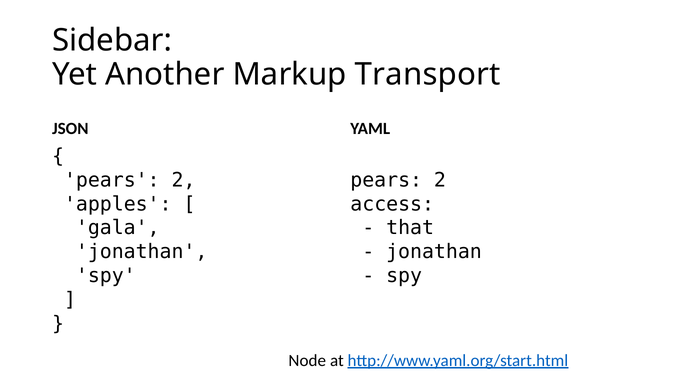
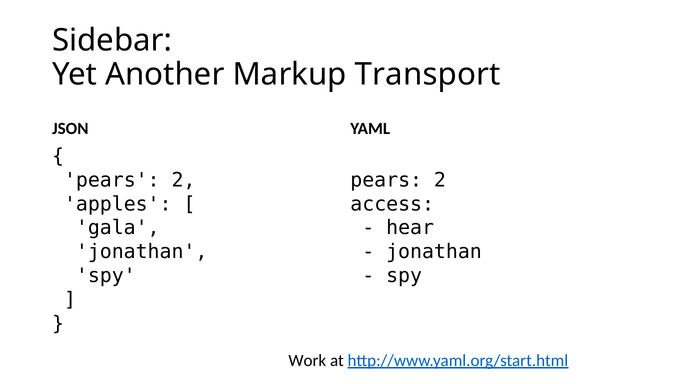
that: that -> hear (410, 228)
Node: Node -> Work (307, 360)
